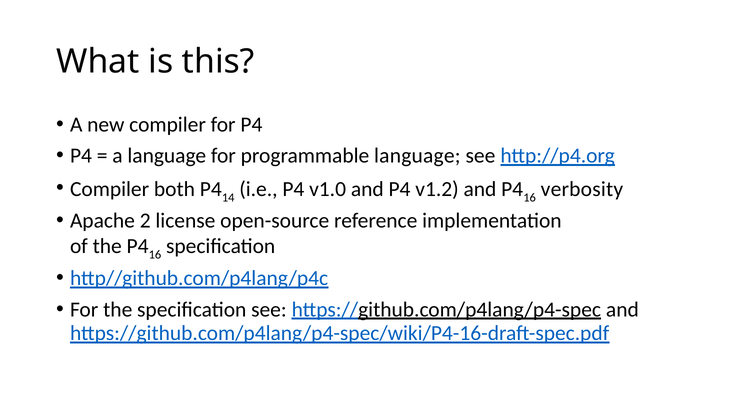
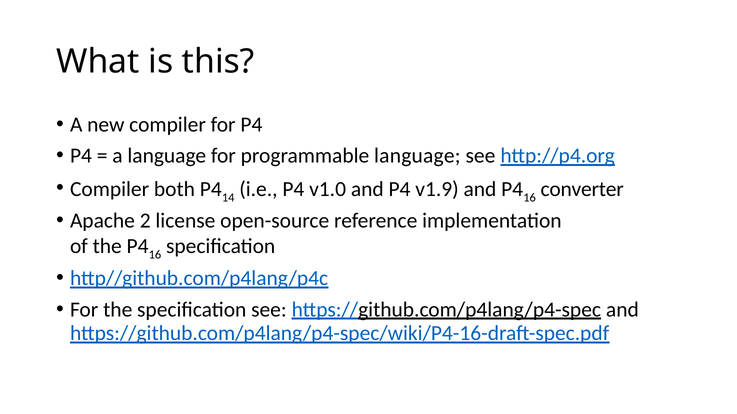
v1.2: v1.2 -> v1.9 (437, 189)
verbosity: verbosity -> converter (582, 189)
